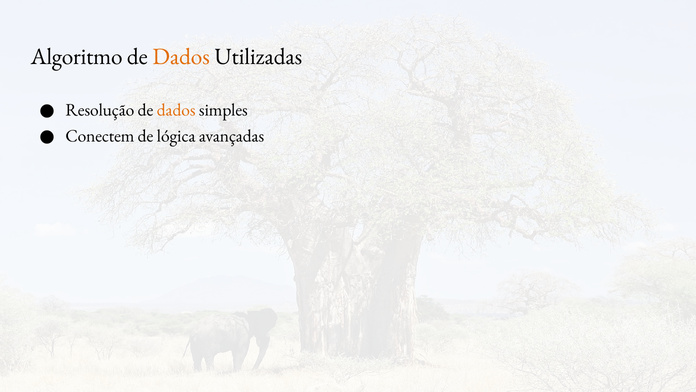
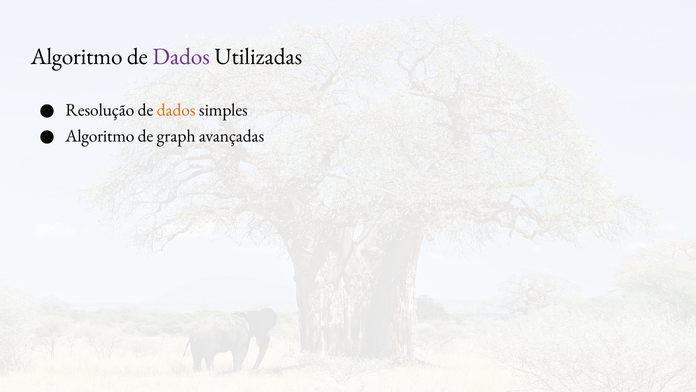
Dados colour: orange -> purple (181, 56)
Conectem: Conectem -> Algoritmo (100, 136)
lógica: lógica -> graph (176, 136)
